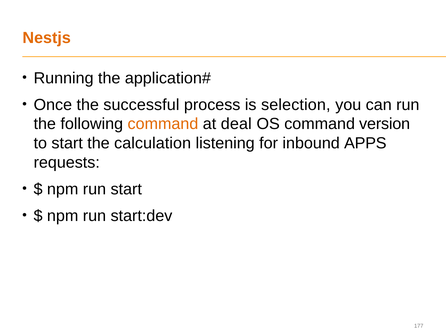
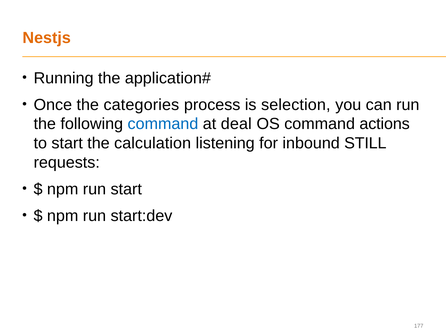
successful: successful -> categories (141, 105)
command colour: orange -> blue (163, 124)
version: version -> actions (385, 124)
APPS: APPS -> STILL (365, 144)
